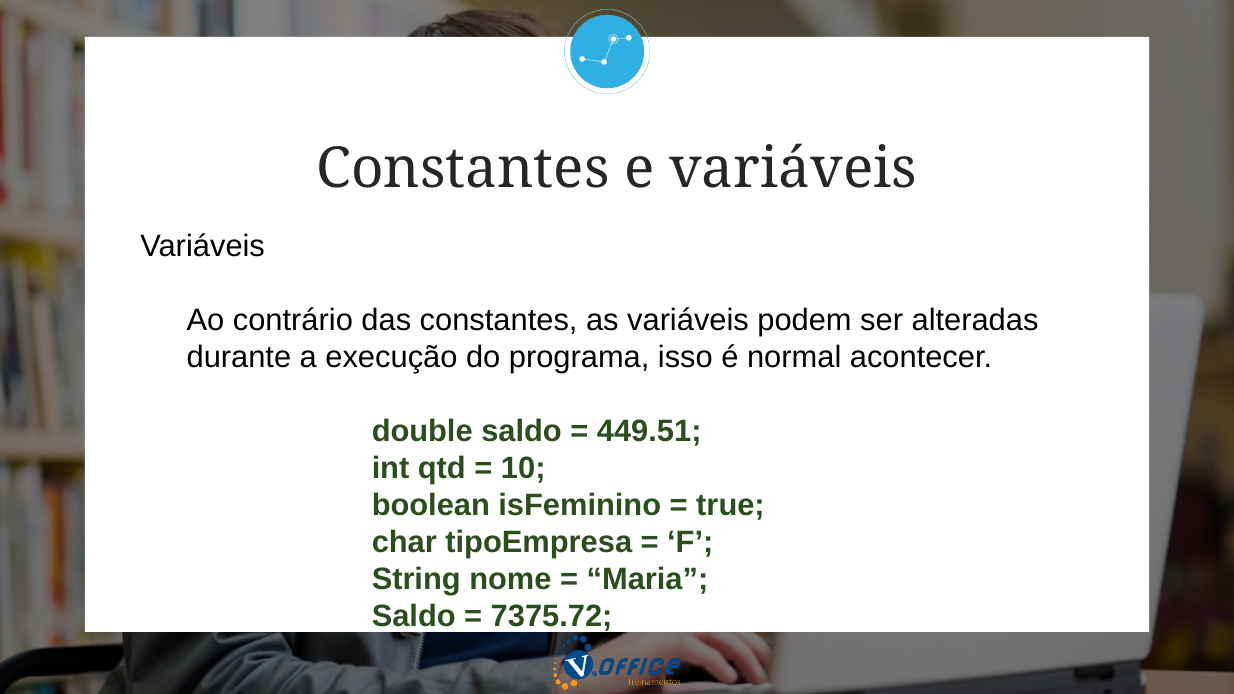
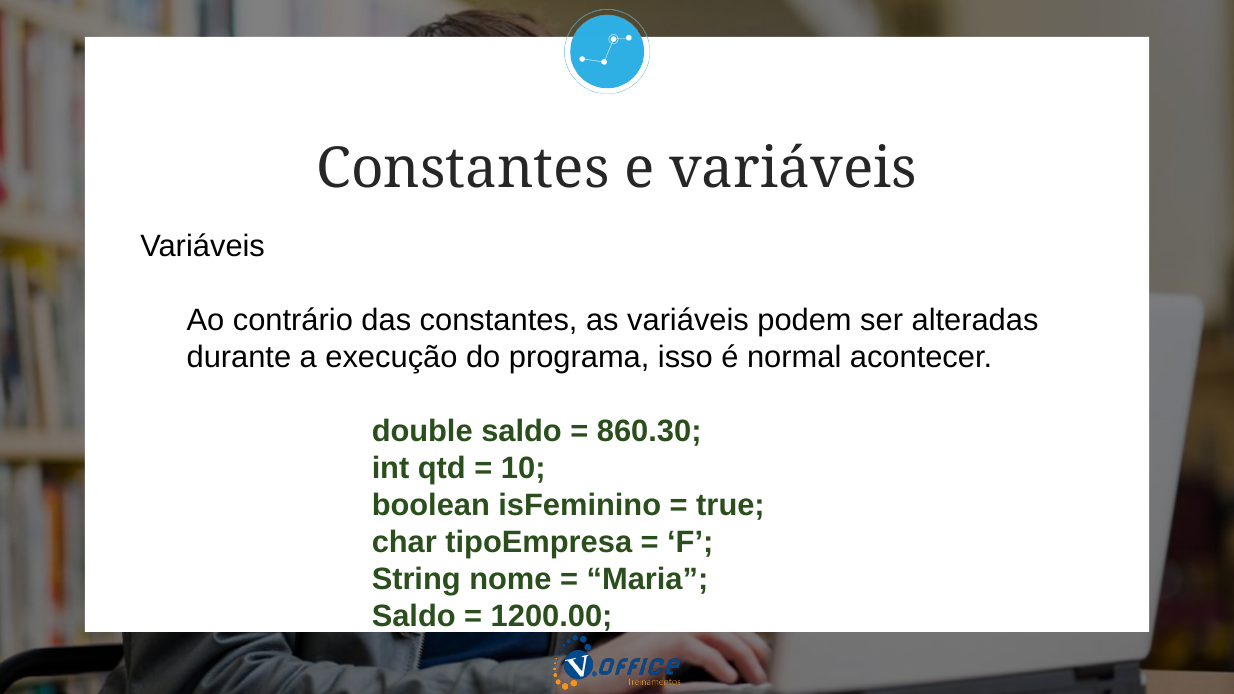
449.51: 449.51 -> 860.30 (649, 431)
7375.72: 7375.72 -> 1200.00 (552, 616)
